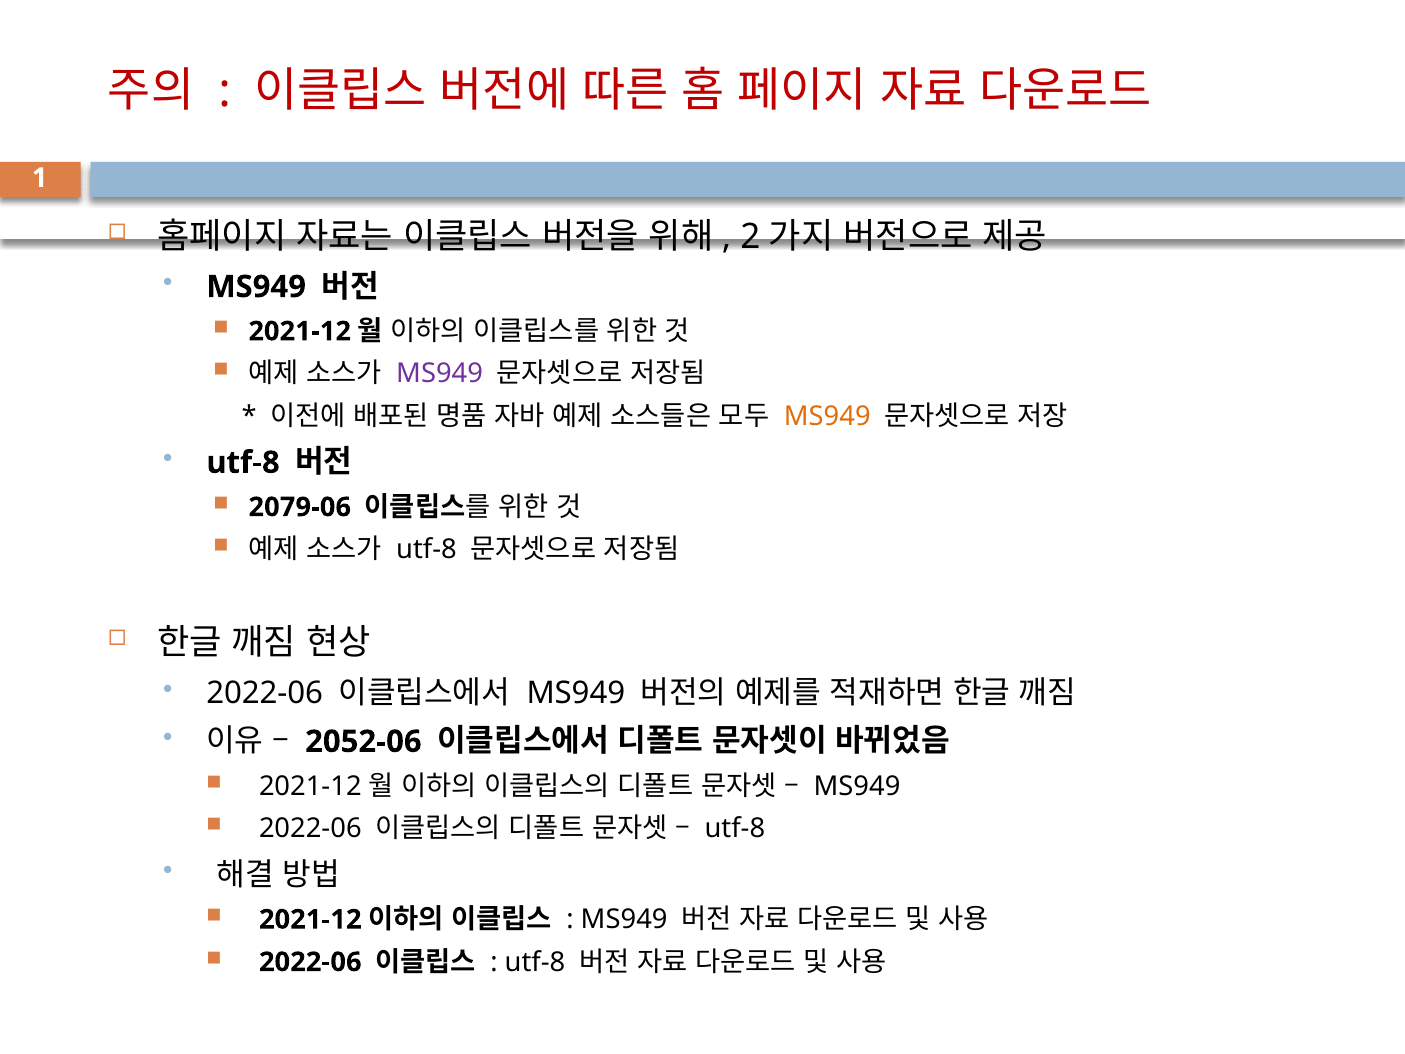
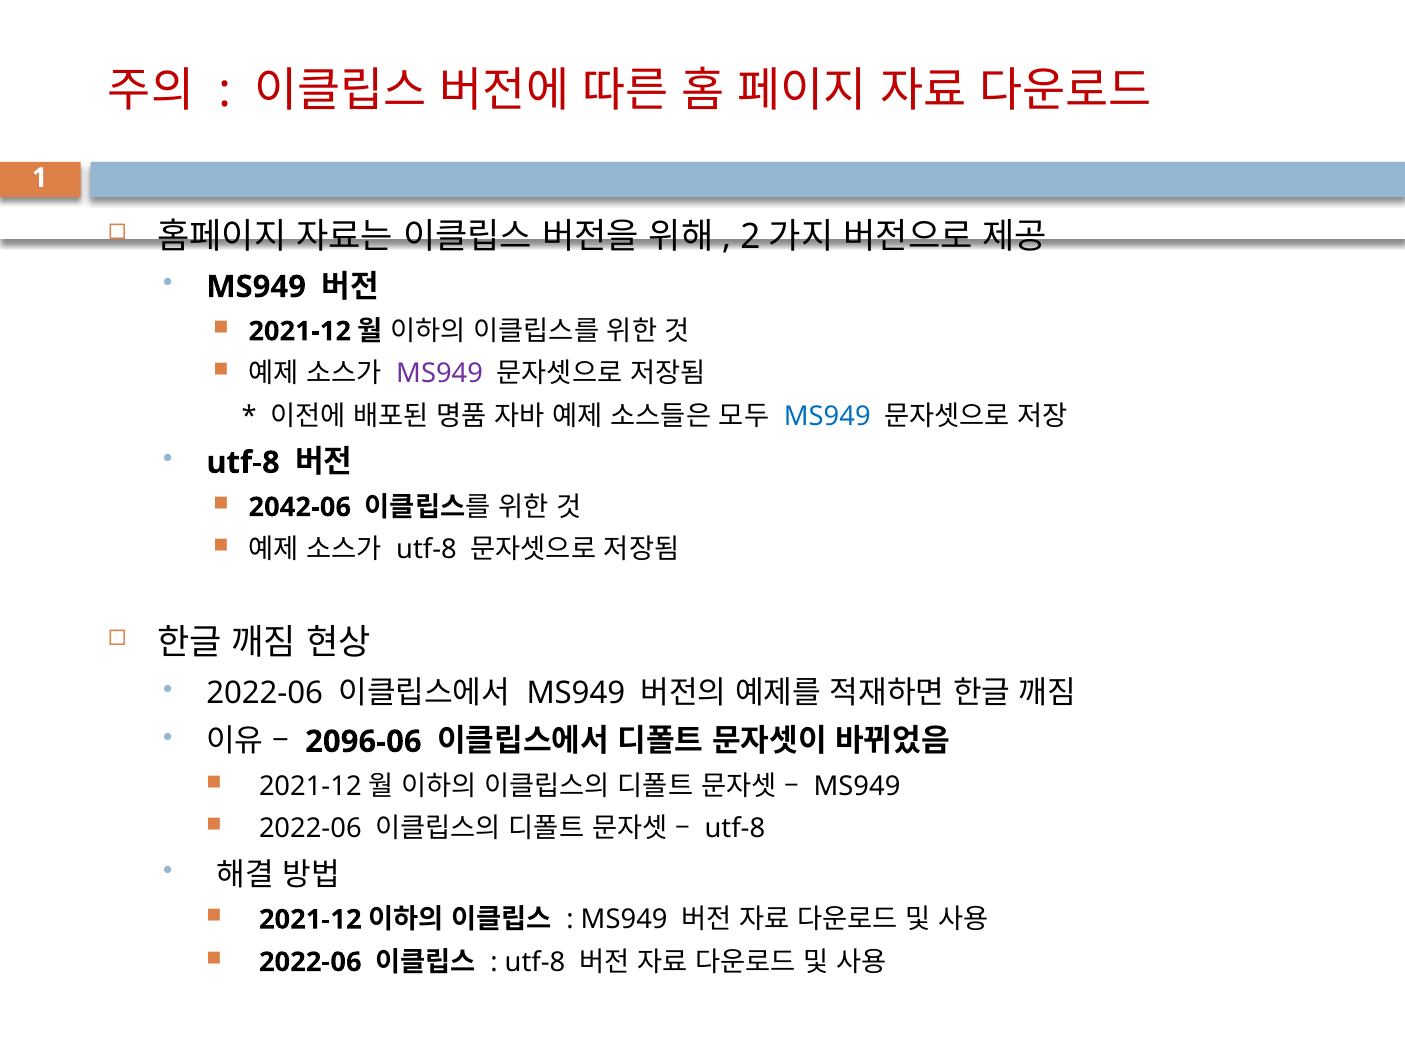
MS949 colour: orange -> blue (827, 416)
2079-06: 2079-06 -> 2042-06 (300, 507)
2052-06: 2052-06 -> 2096-06 (363, 741)
